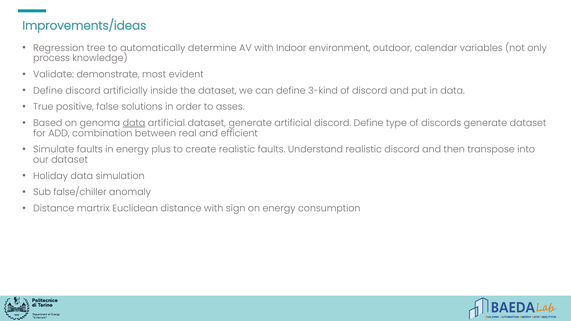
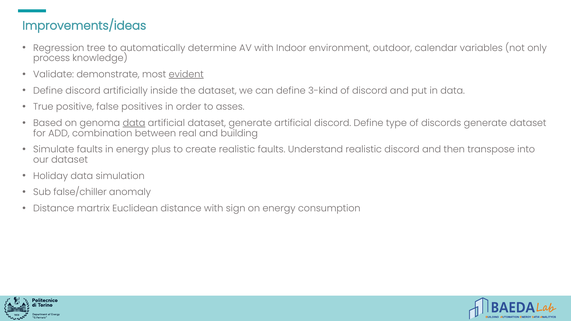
evident underline: none -> present (186, 74)
solutions: solutions -> positives (142, 107)
efficient: efficient -> building (239, 133)
